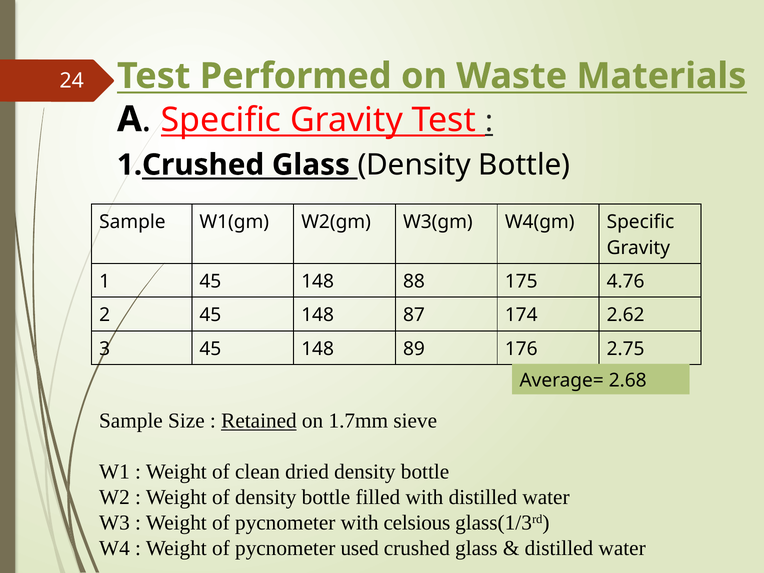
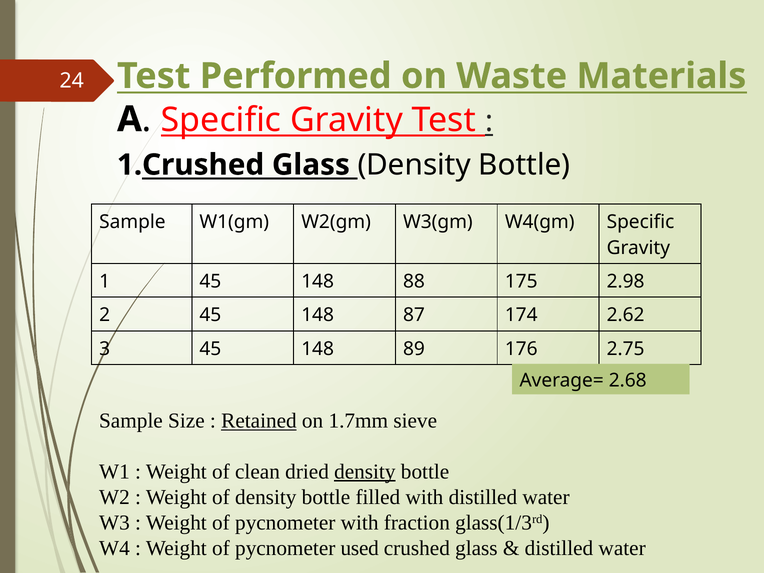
4.76: 4.76 -> 2.98 (626, 281)
density underline: none -> present (365, 472)
celsious: celsious -> fraction (417, 523)
